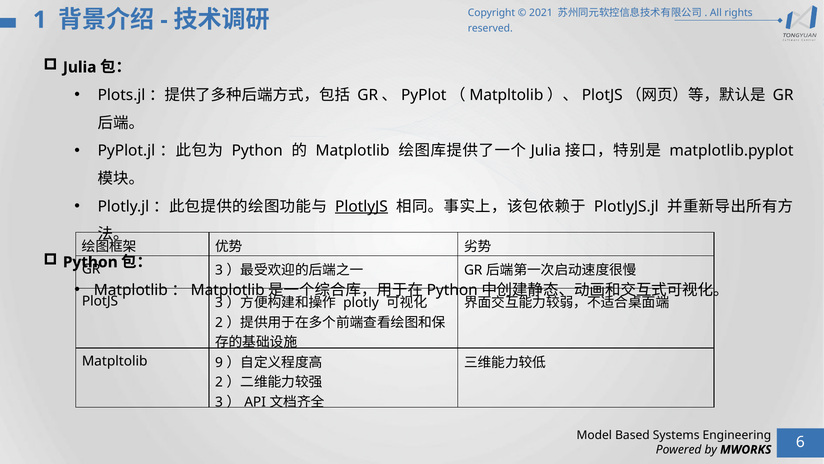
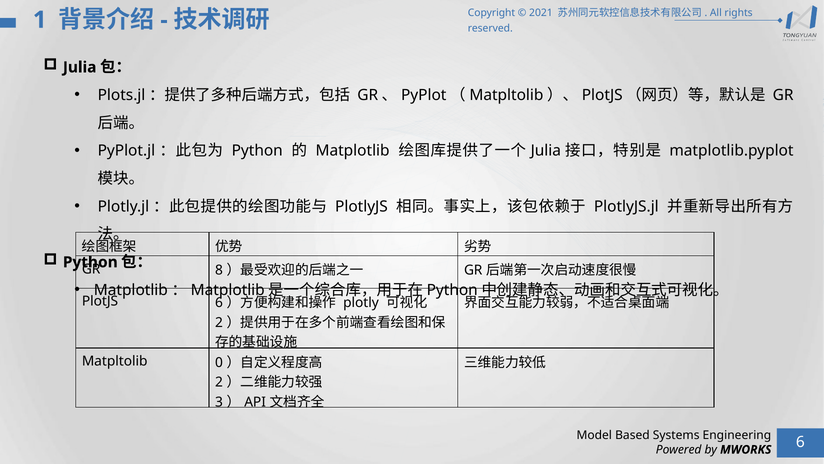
PlotlyJS underline: present -> none (361, 206)
3: 3 -> 8 (219, 270)
PlotJS 3: 3 -> 6 (219, 302)
9: 9 -> 0 (219, 362)
